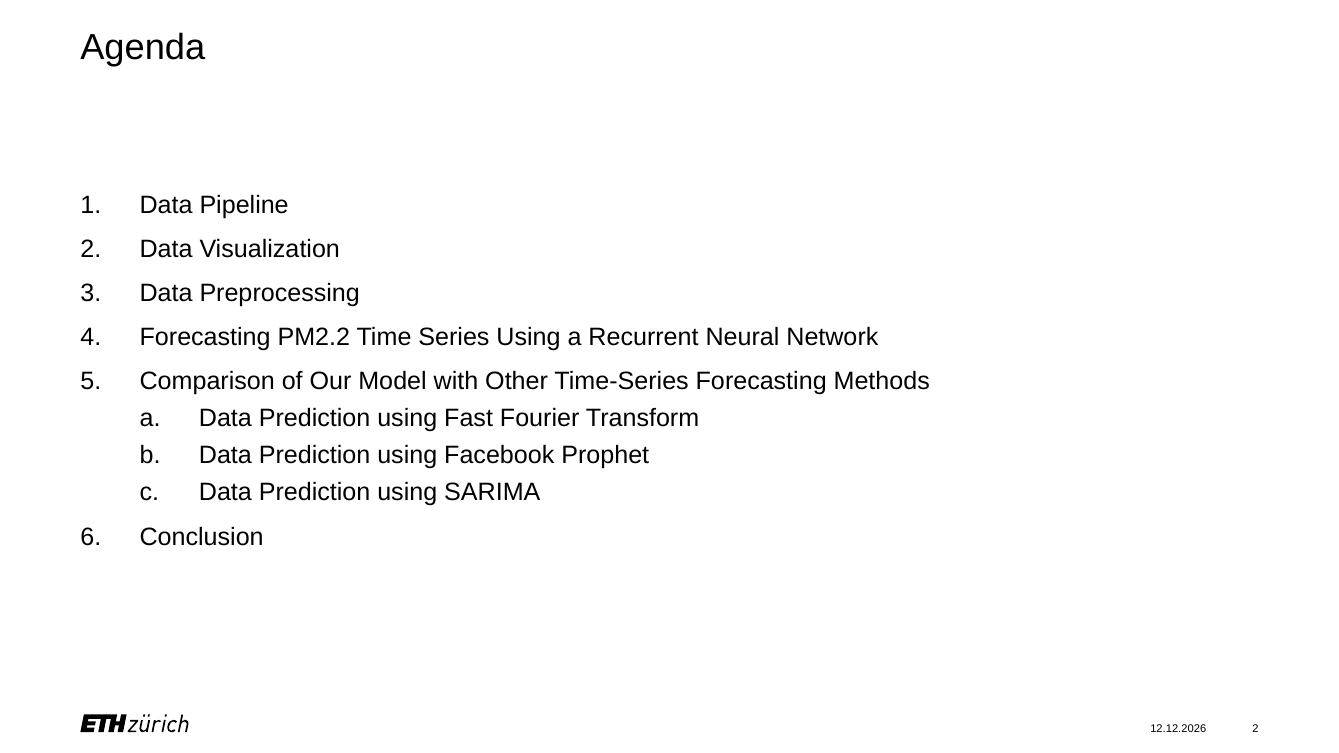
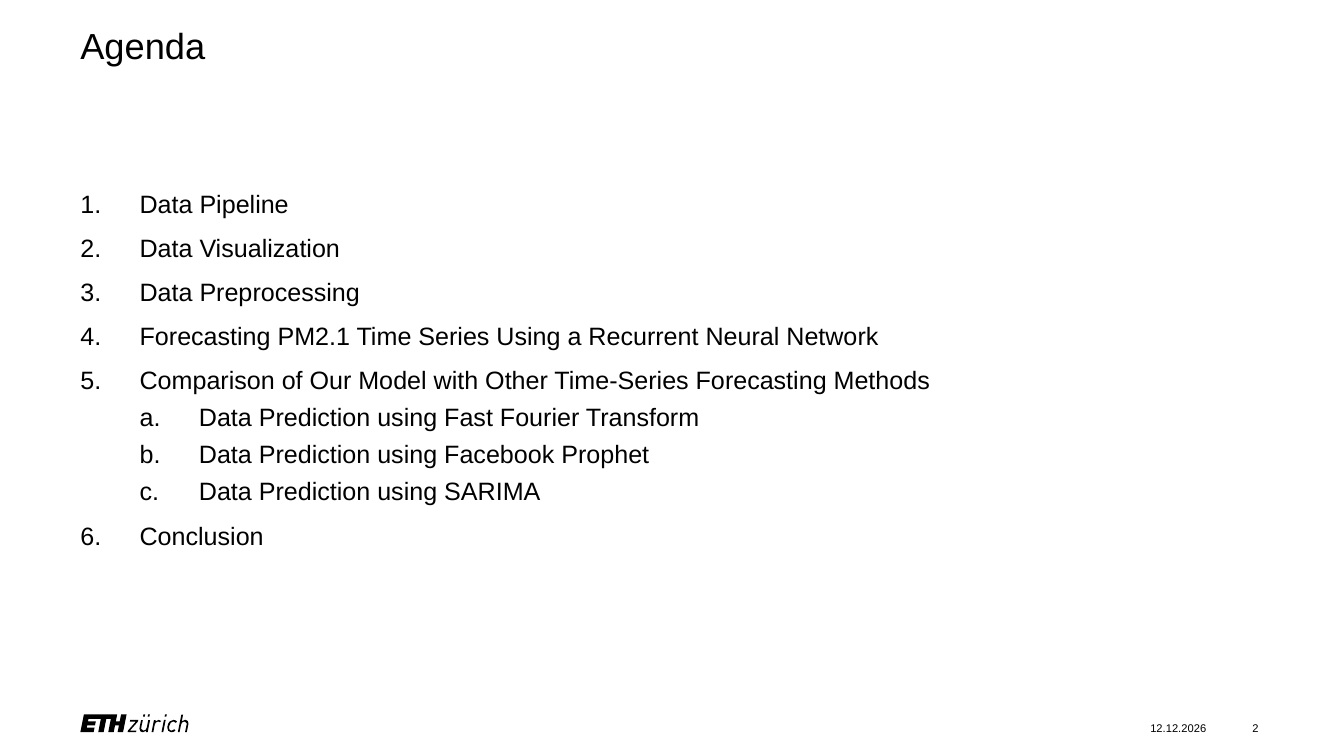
PM2.2: PM2.2 -> PM2.1 (314, 337)
